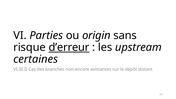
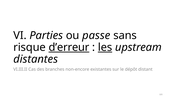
origin: origin -> passe (96, 35)
les underline: none -> present (105, 47)
certaines: certaines -> distantes (36, 59)
